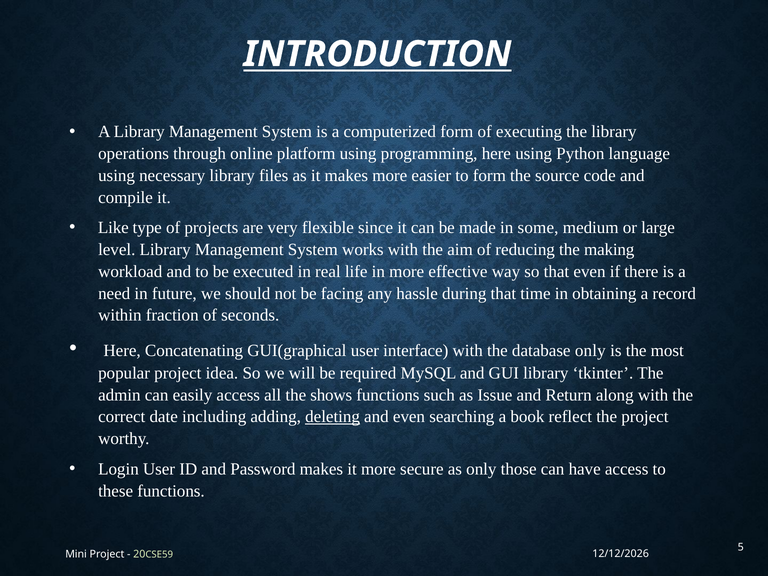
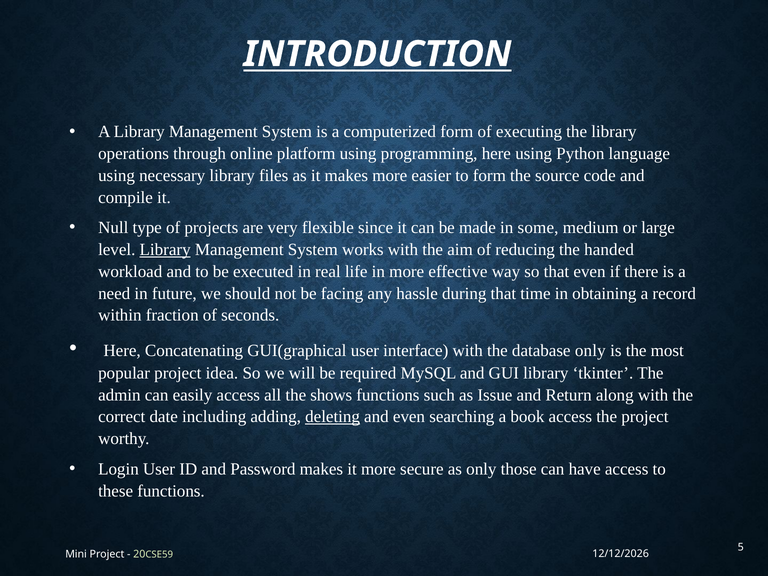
Like: Like -> Null (113, 228)
Library underline: none -> present (165, 250)
making: making -> handed (609, 250)
book reflect: reflect -> access (570, 417)
